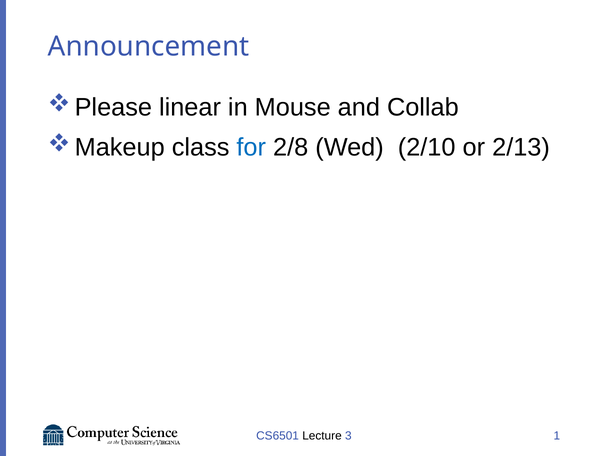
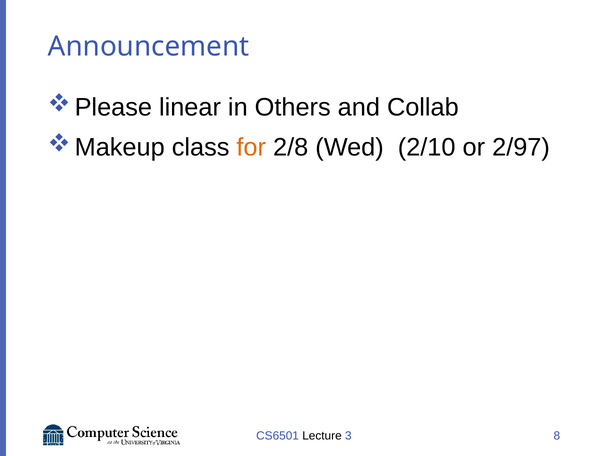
Mouse: Mouse -> Others (293, 108)
for colour: blue -> orange (251, 147)
2/13: 2/13 -> 2/97 (521, 147)
1: 1 -> 8 (557, 436)
